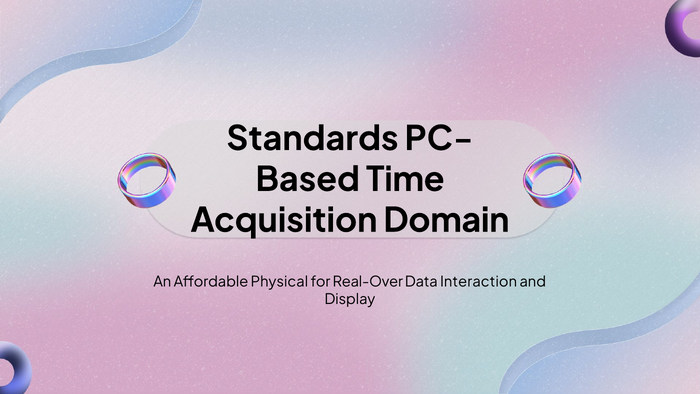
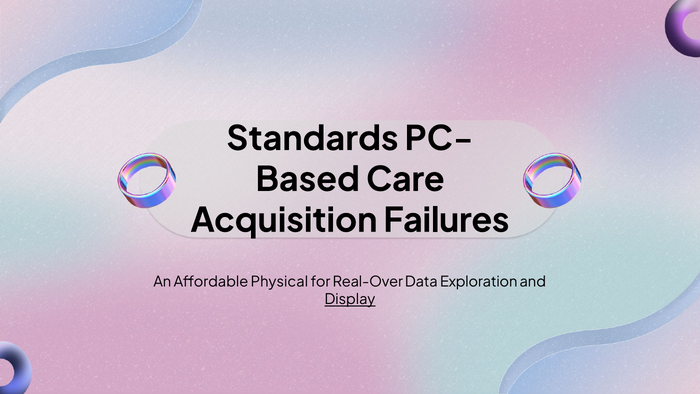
Time: Time -> Care (405, 180)
Domain: Domain -> Failures (446, 220)
Interaction: Interaction -> Exploration (479, 282)
Display underline: none -> present (350, 299)
